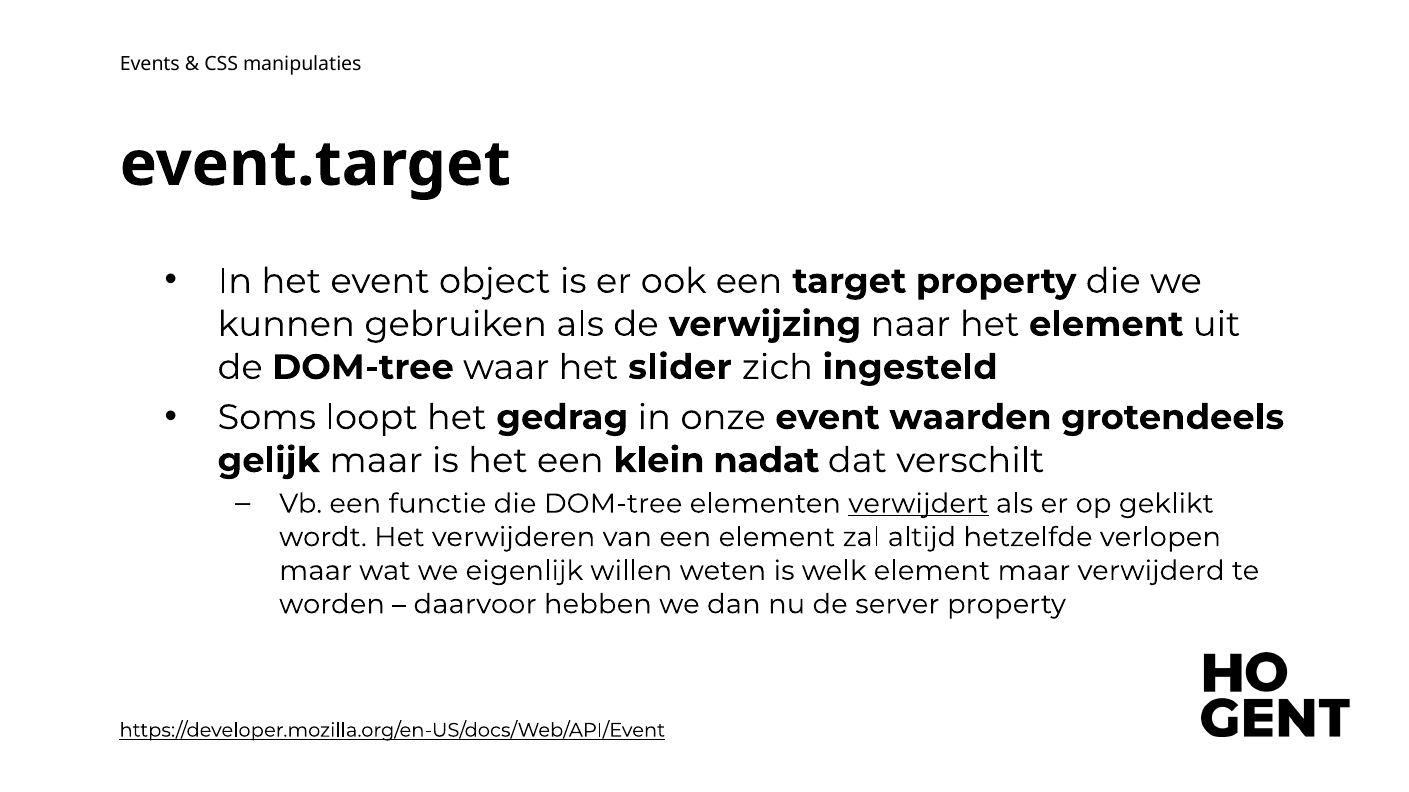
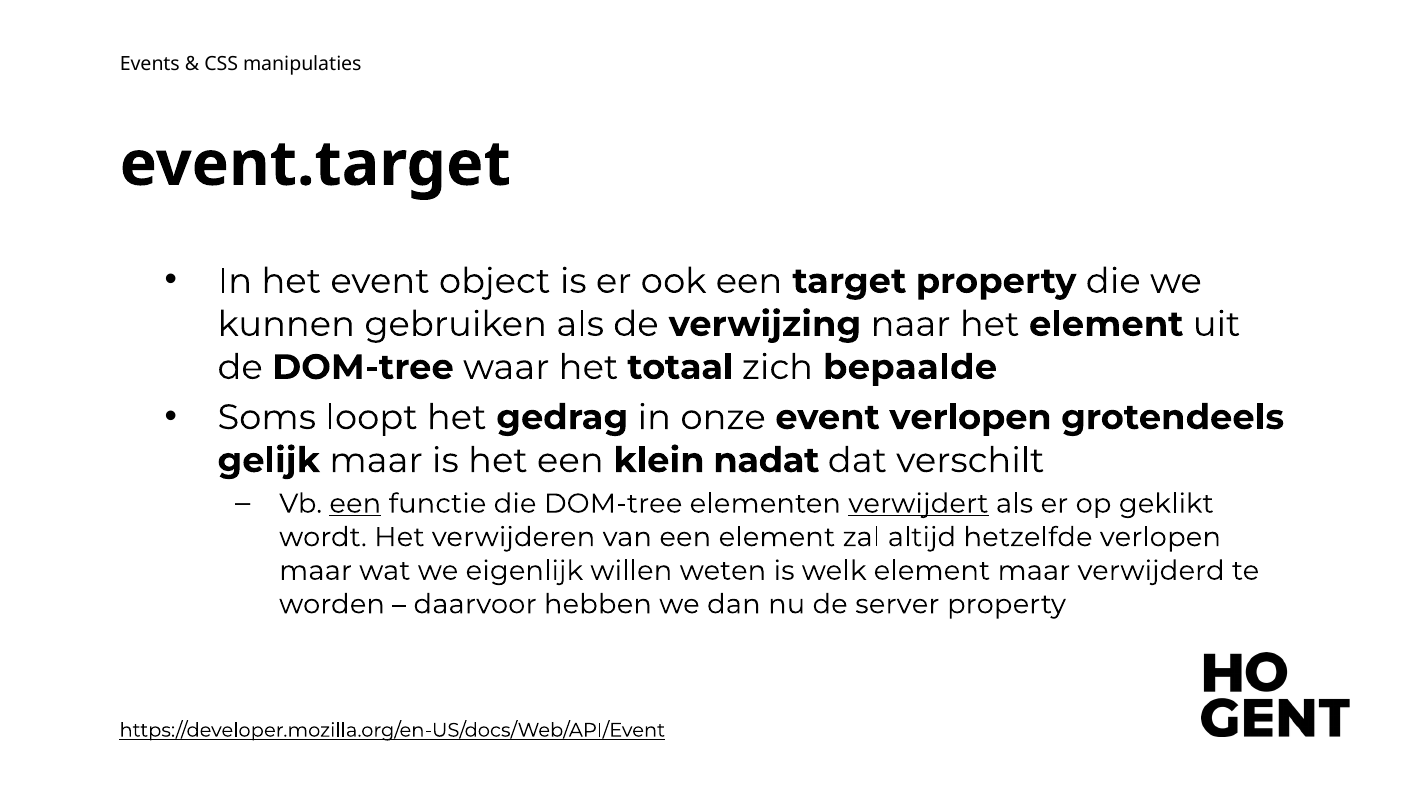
slider: slider -> totaal (680, 368)
ingesteld: ingesteld -> bepaalde (910, 368)
event waarden: waarden -> verlopen (971, 418)
een underline: none -> present (355, 504)
